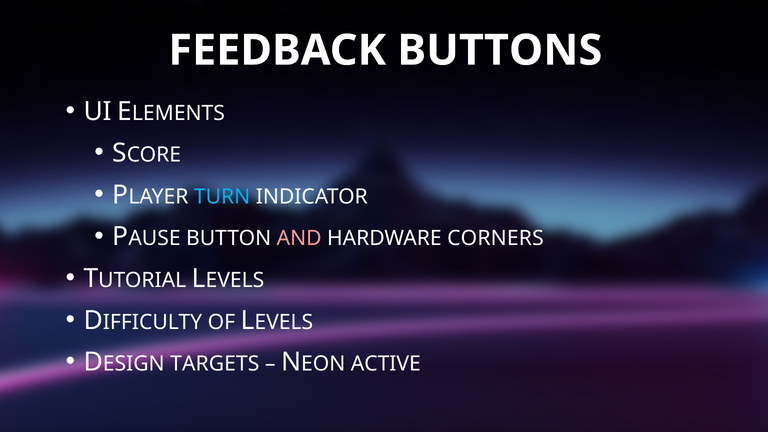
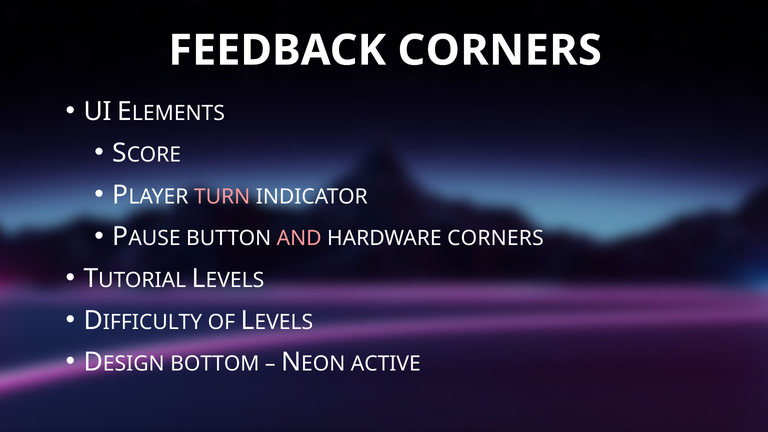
FEEDBACK BUTTONS: BUTTONS -> CORNERS (500, 50)
TURN colour: light blue -> pink (222, 197)
TARGETS: TARGETS -> BOTTOM (215, 364)
